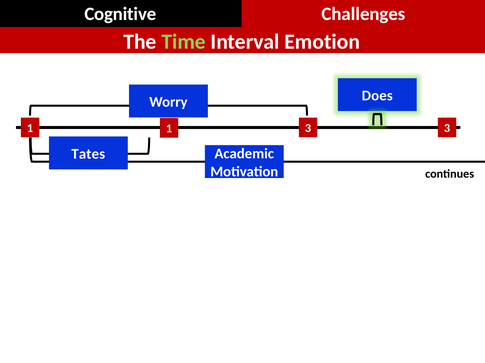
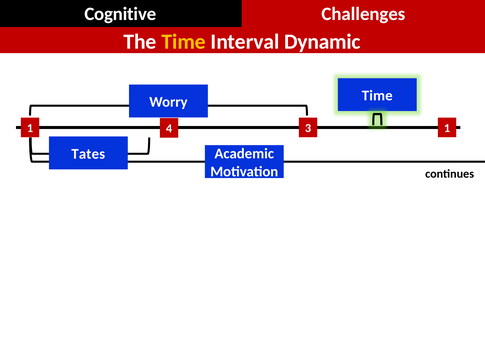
Time colour: light green -> yellow (184, 42)
Emotion: Emotion -> Dynamic (322, 42)
Worry Does: Does -> Time (377, 96)
1 1: 1 -> 4 (169, 129)
3 3: 3 -> 1 (447, 129)
